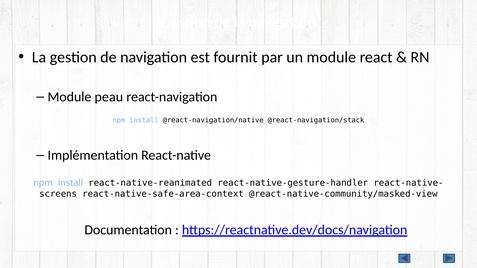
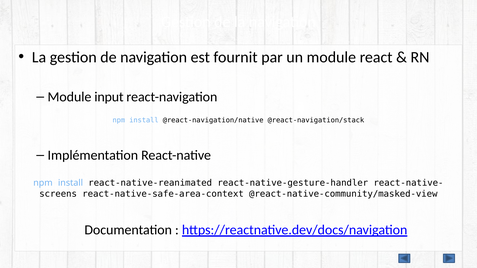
peau: peau -> input (109, 97)
